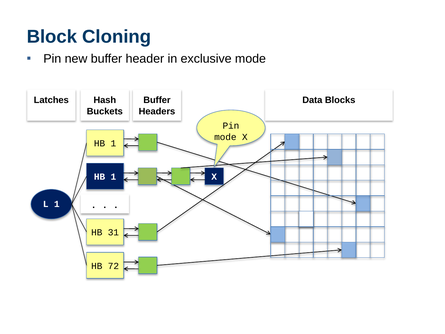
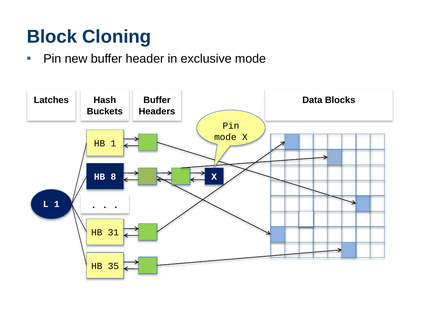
1: 1 -> 8 (113, 177)
72: 72 -> 35 (113, 266)
